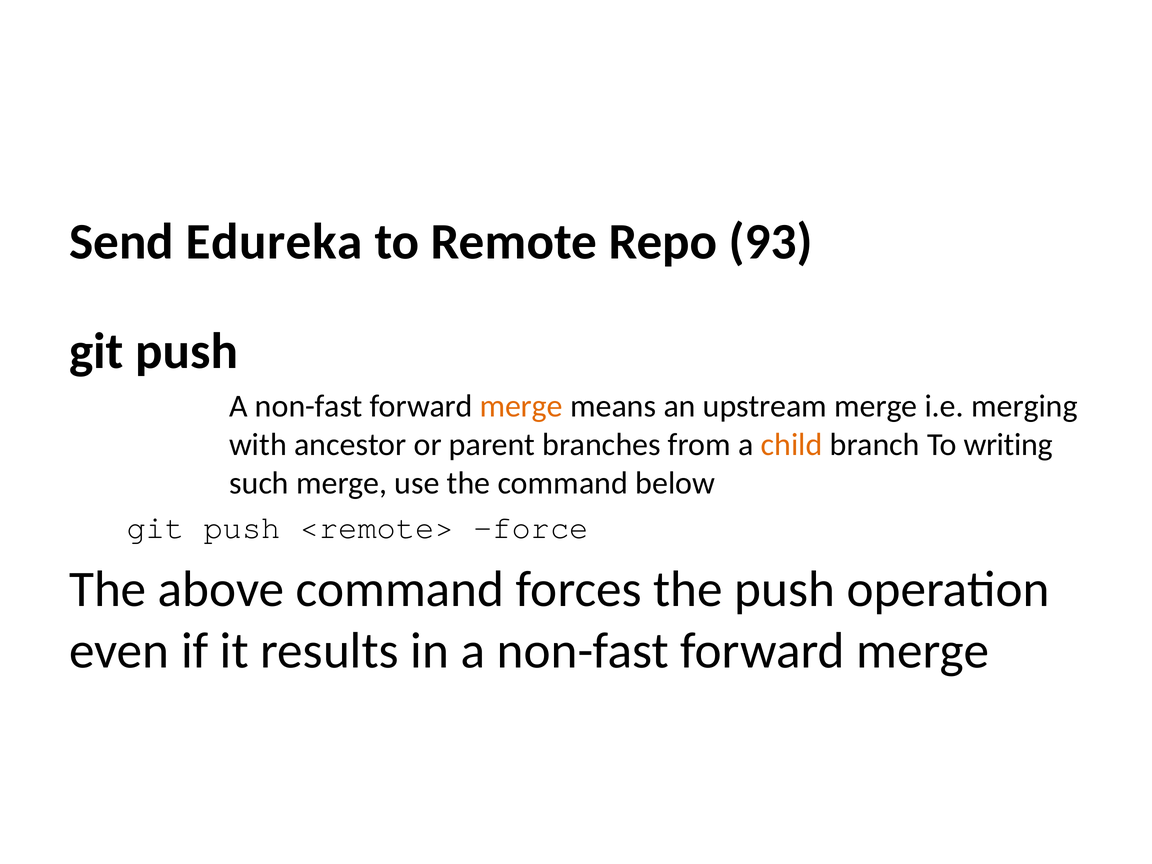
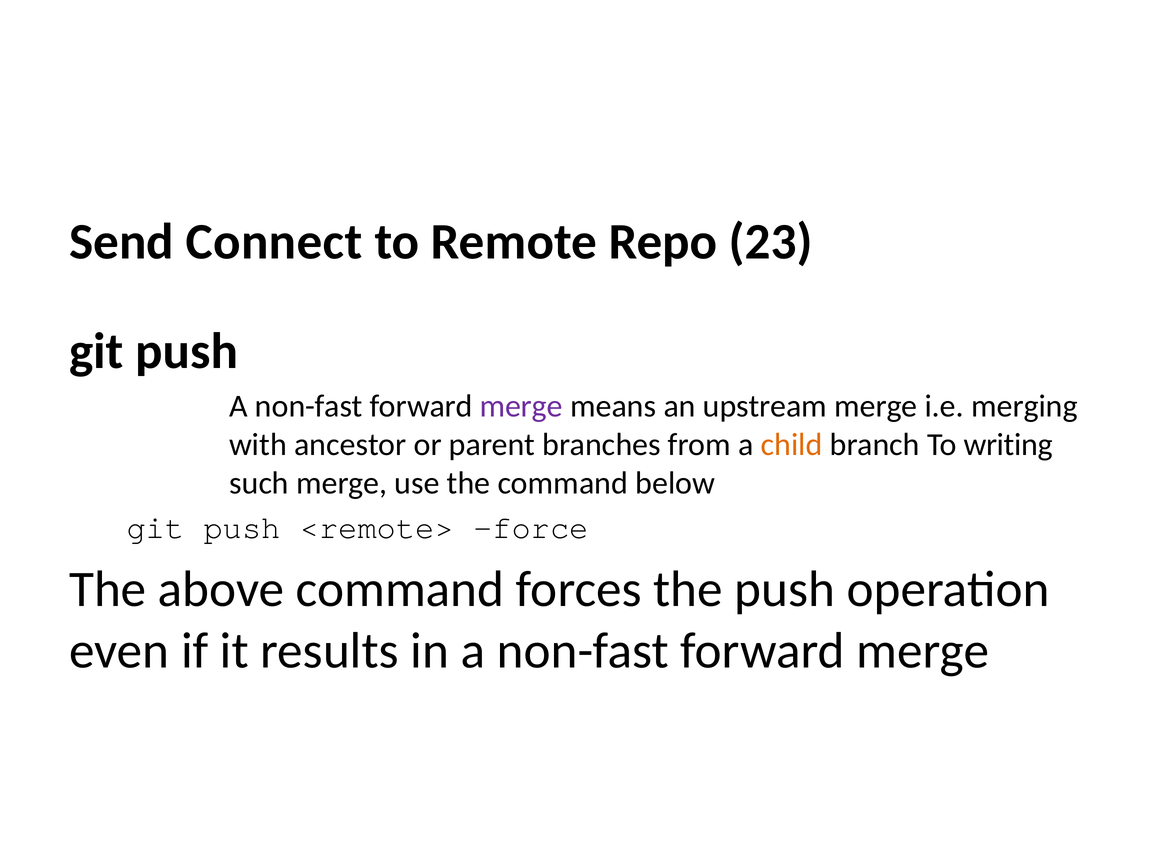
Edureka: Edureka -> Connect (274, 242)
93: 93 -> 23 (771, 242)
merge colour: orange -> purple (521, 406)
